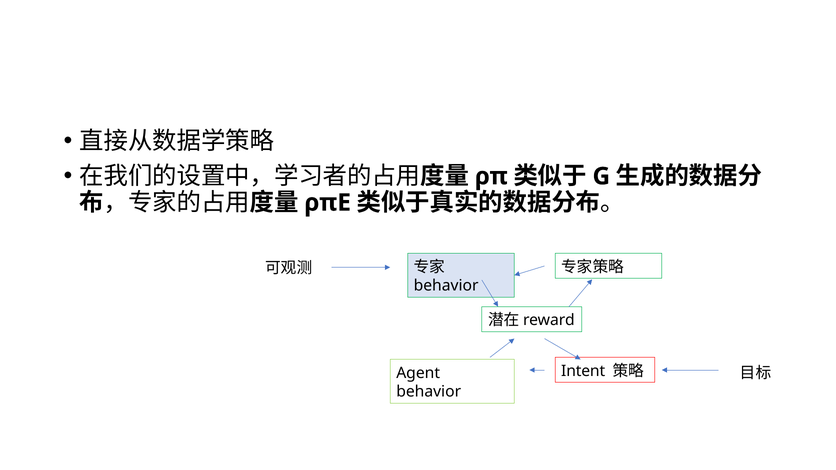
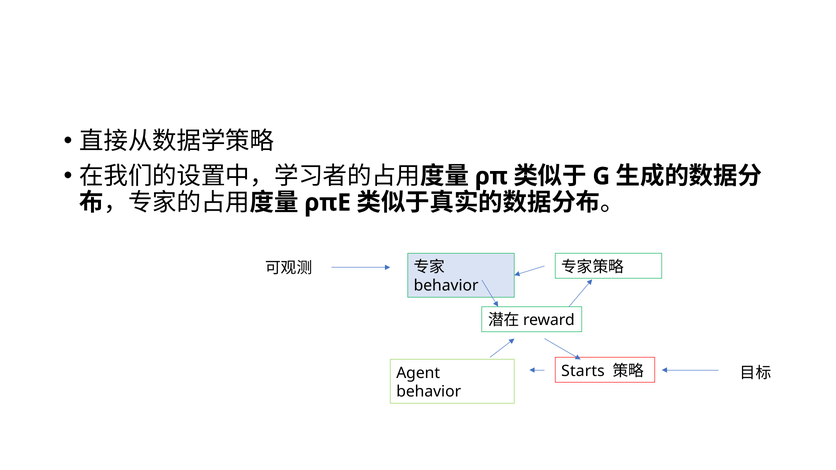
Intent: Intent -> Starts (583, 371)
